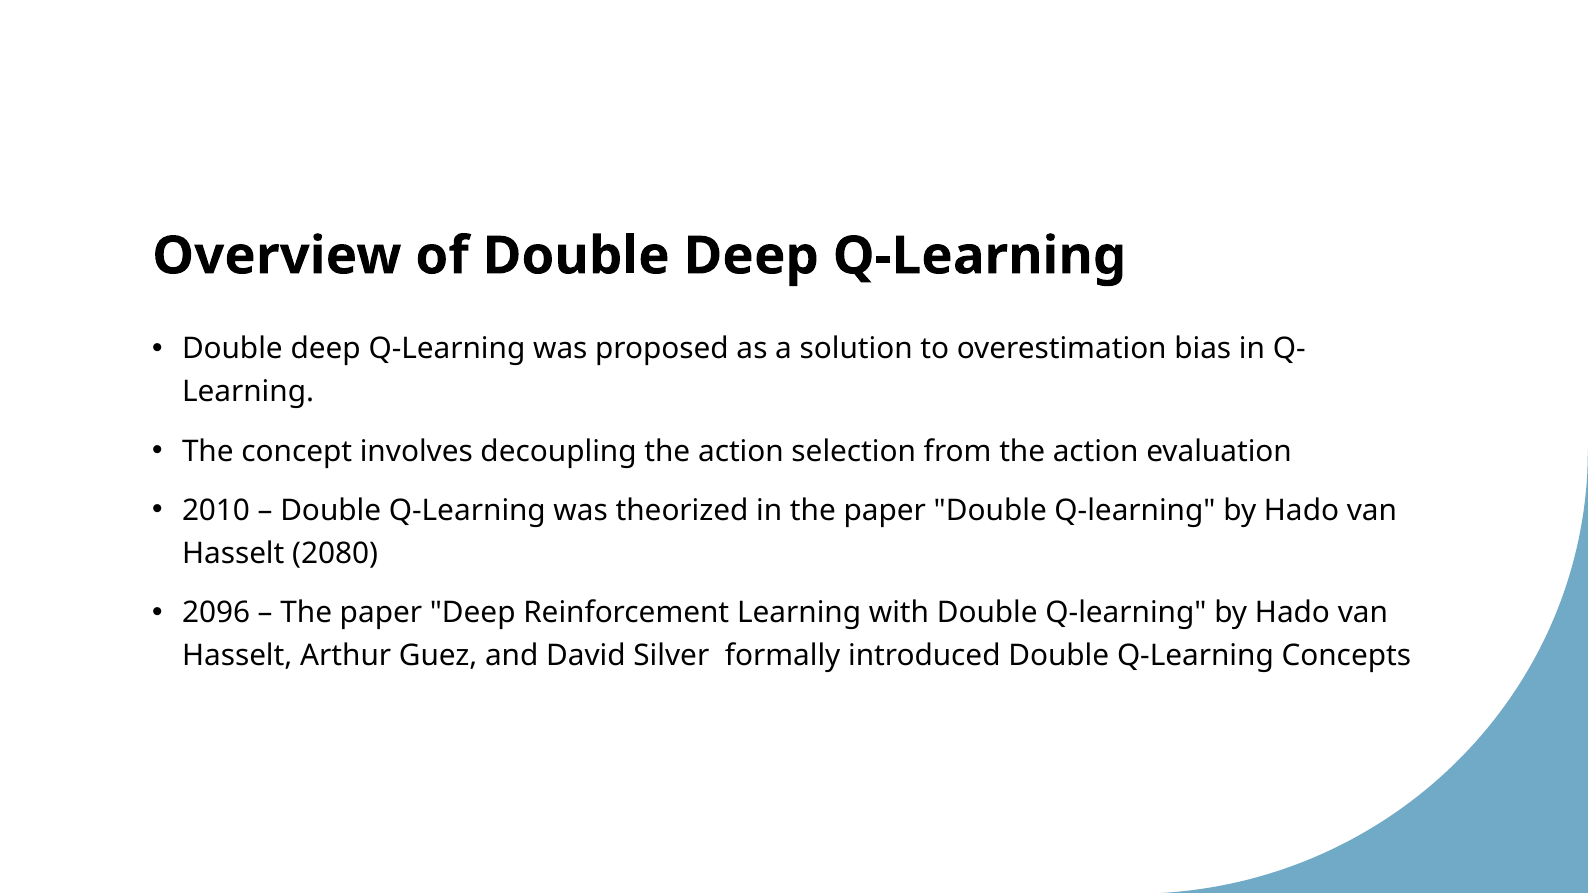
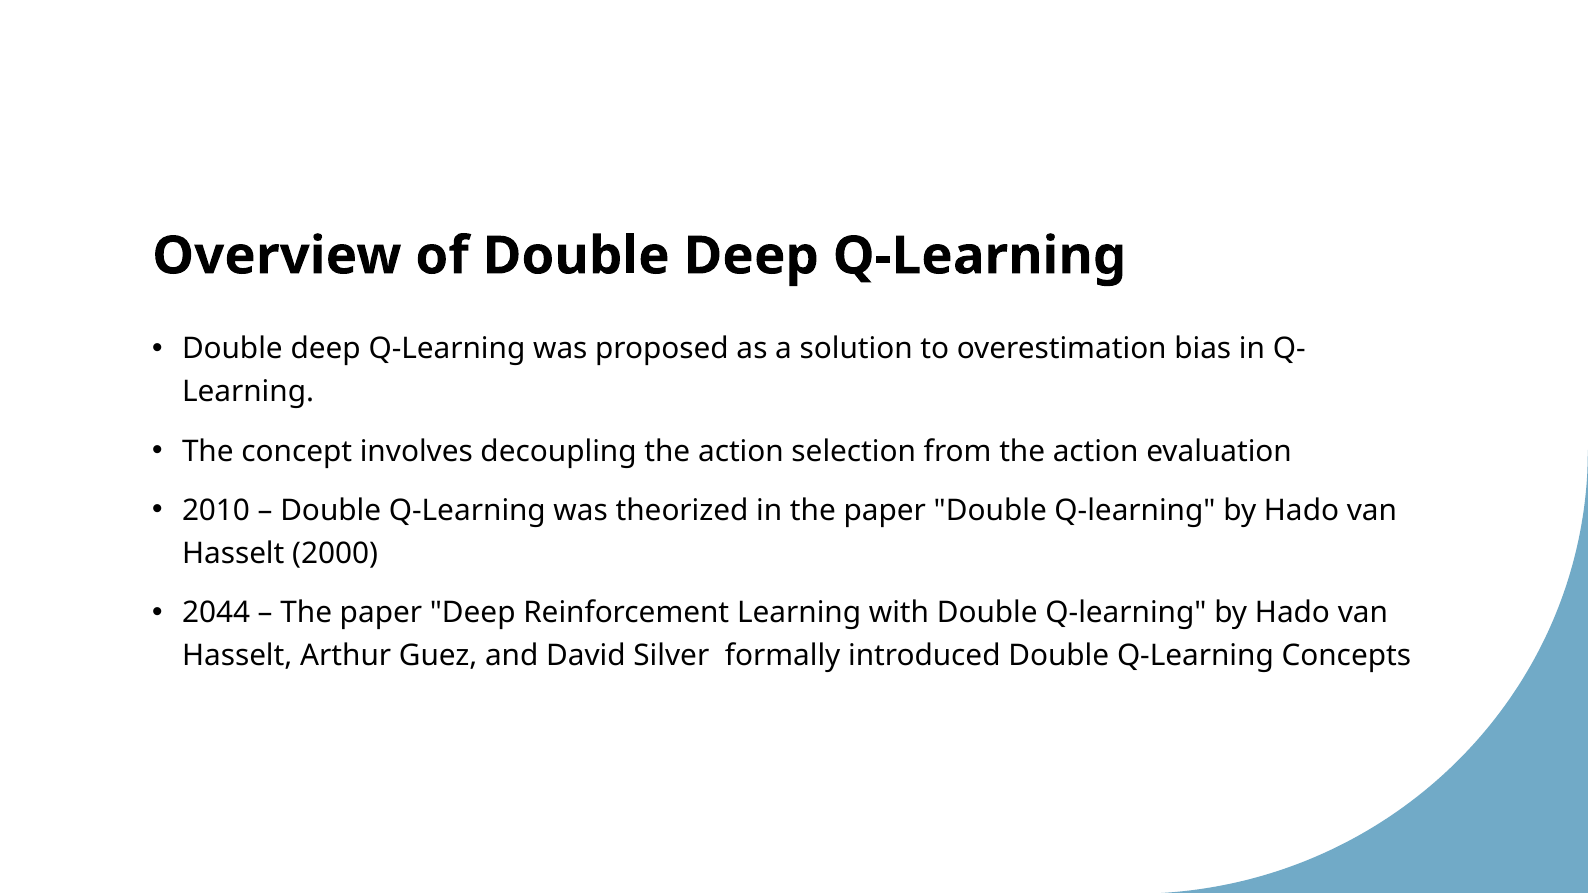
2080: 2080 -> 2000 (335, 554)
2096: 2096 -> 2044 (216, 613)
